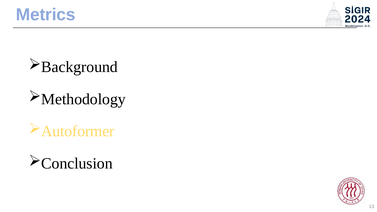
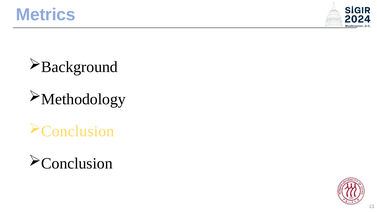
Autoformer: Autoformer -> Conclusion (78, 131)
